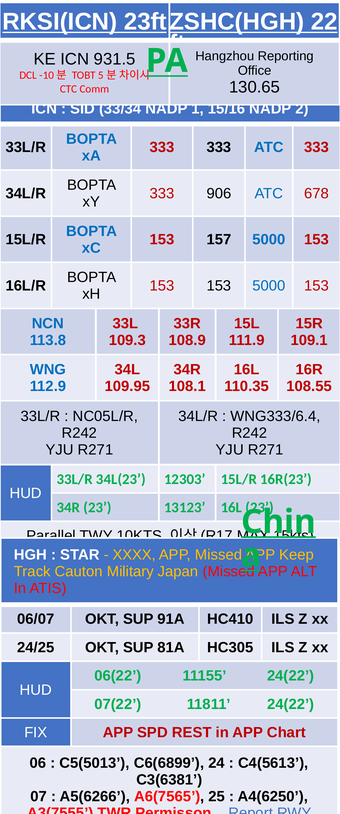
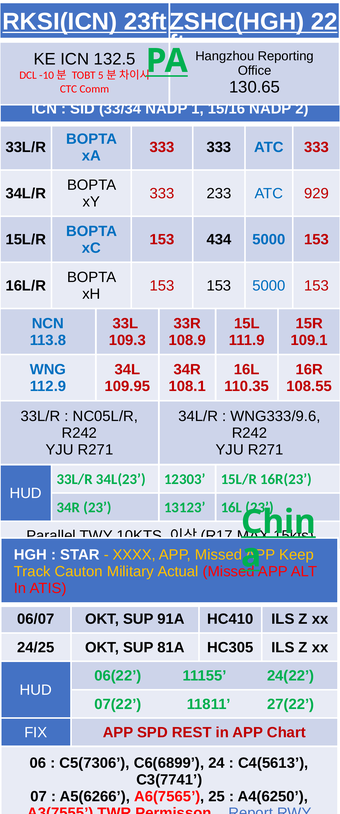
931.5: 931.5 -> 132.5 (115, 59)
906: 906 -> 233 (219, 193)
678: 678 -> 929 (317, 193)
157: 157 -> 434 (219, 239)
WNG333/6.4: WNG333/6.4 -> WNG333/9.6 (275, 416)
Japan: Japan -> Actual (178, 571)
11811 24(22: 24(22 -> 27(22 (291, 704)
C5(5013: C5(5013 -> C5(7306 (94, 762)
C3(6381: C3(6381 -> C3(7741 (169, 779)
